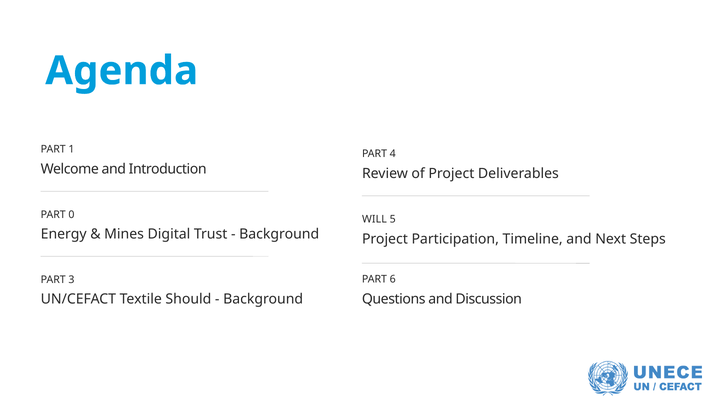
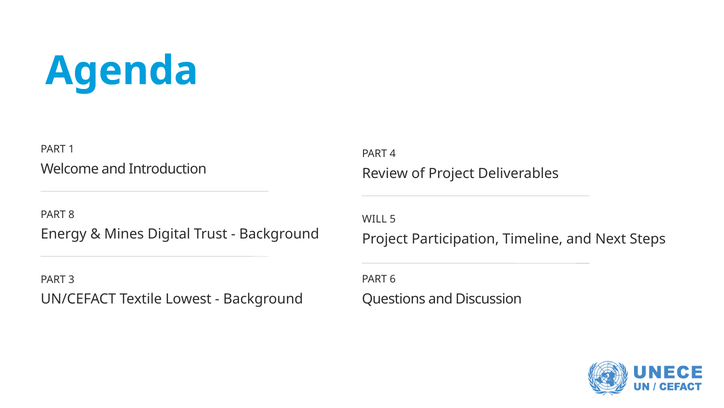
0: 0 -> 8 (71, 214)
Should: Should -> Lowest (189, 299)
